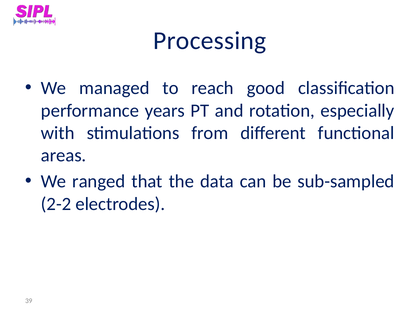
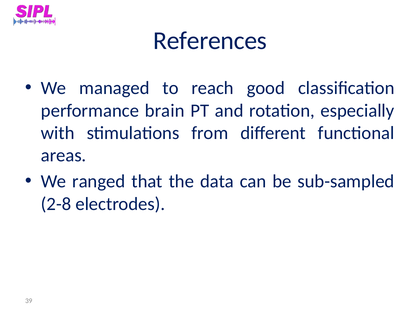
Processing: Processing -> References (210, 41)
years: years -> brain (165, 111)
2-2: 2-2 -> 2-8 (56, 204)
